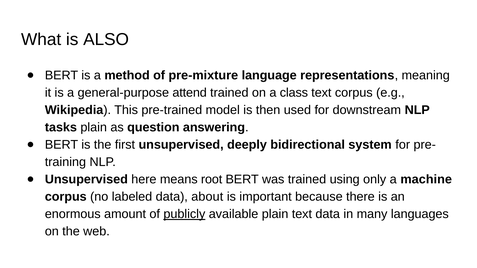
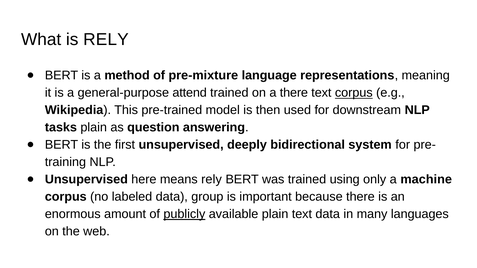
is ALSO: ALSO -> RELY (106, 40)
a class: class -> there (294, 93)
corpus underline: none -> present (354, 93)
means root: root -> rely (211, 180)
about: about -> group (207, 197)
